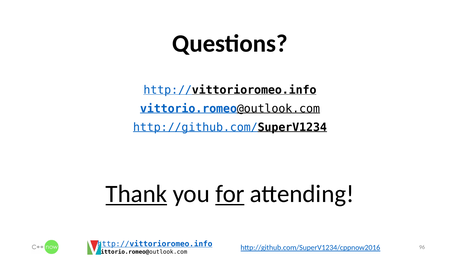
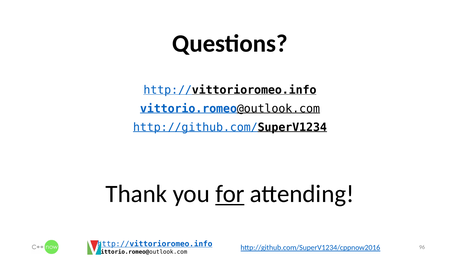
Thank underline: present -> none (136, 194)
